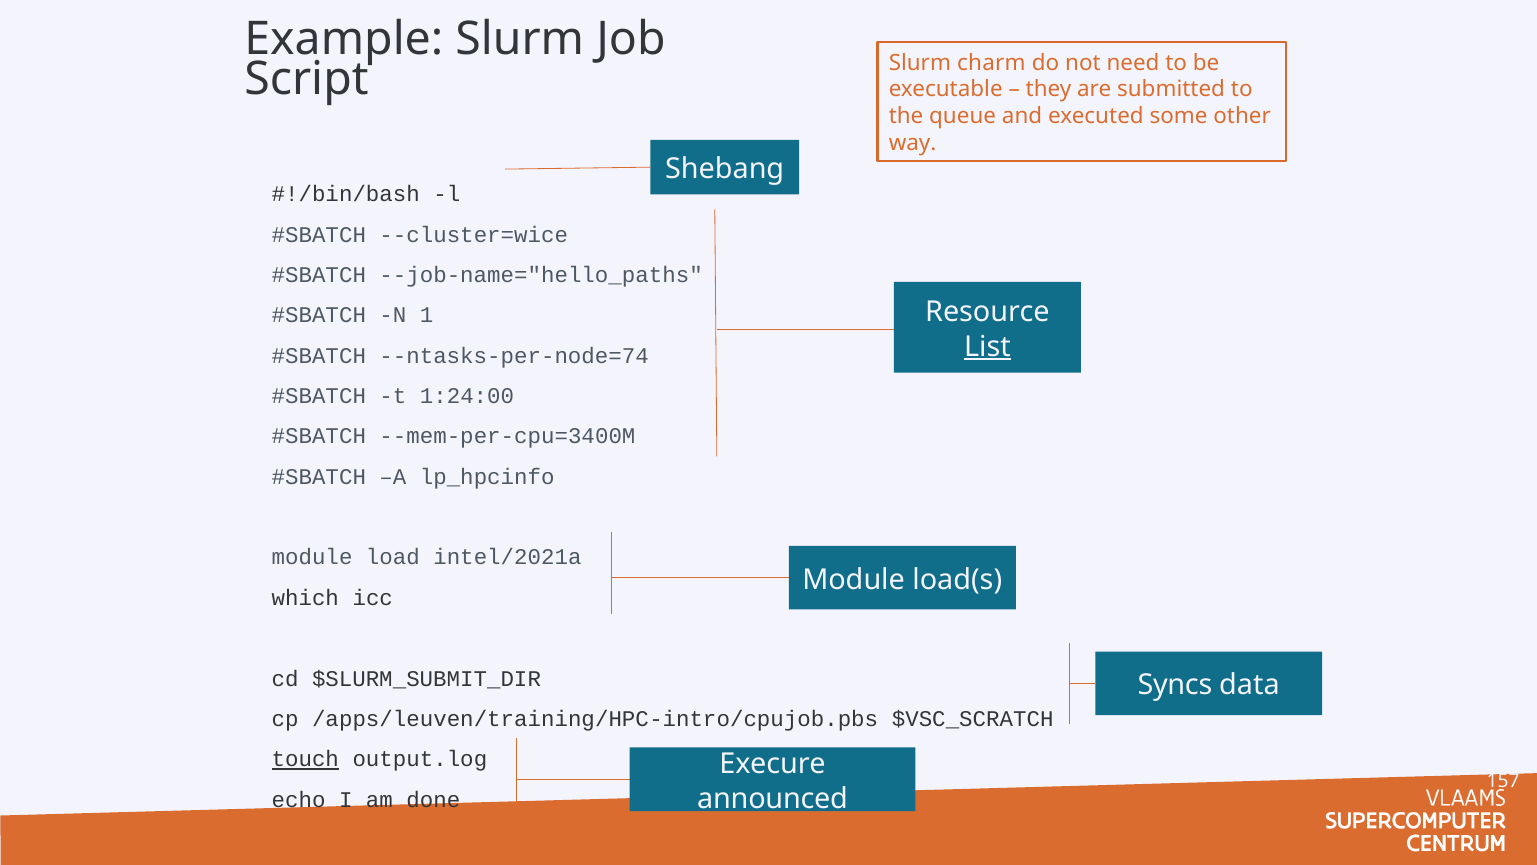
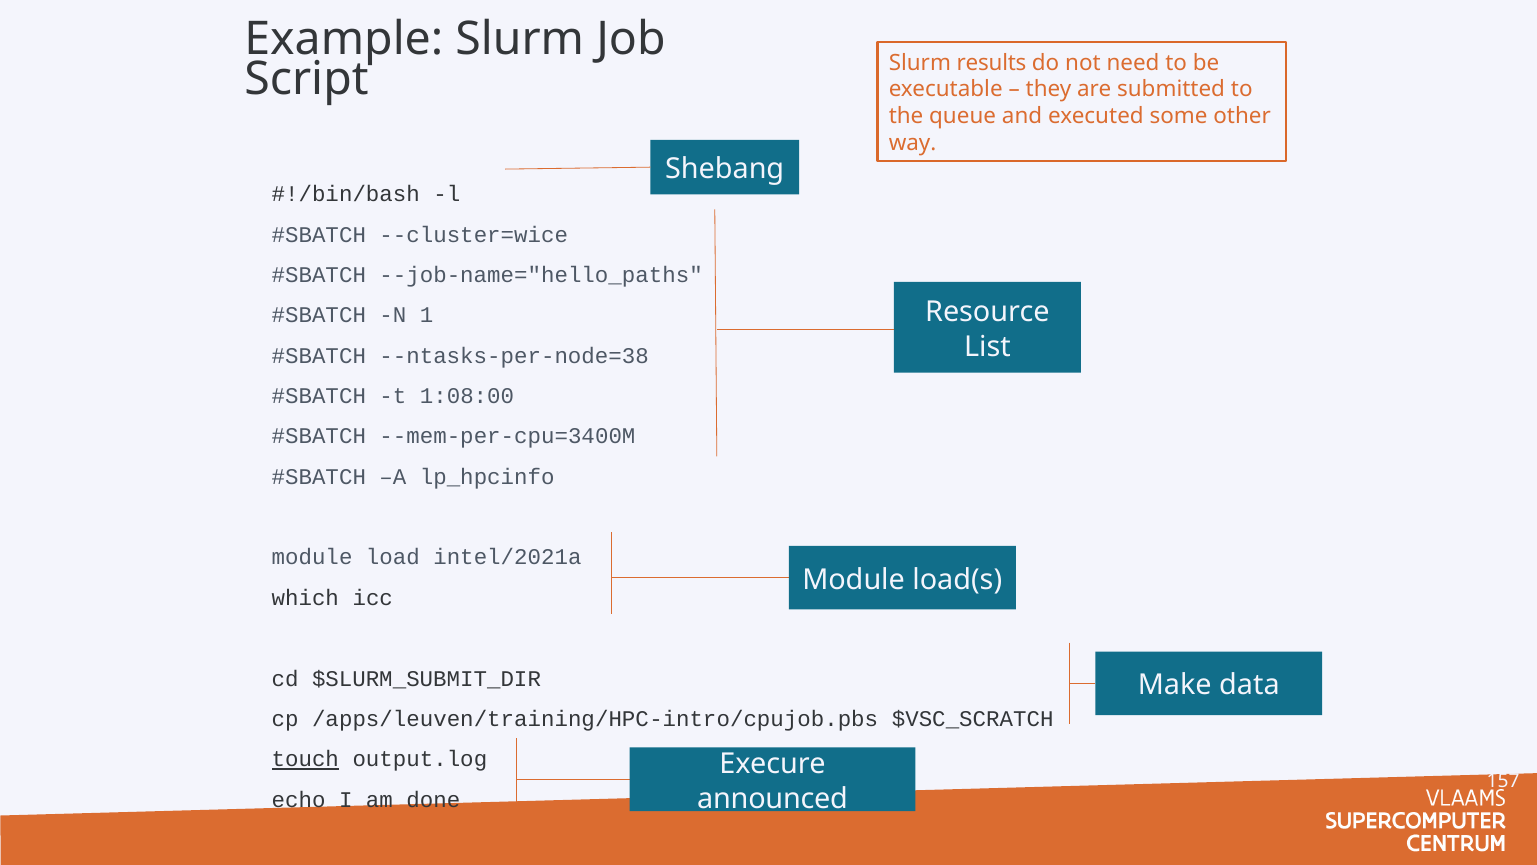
charm: charm -> results (992, 63)
List underline: present -> none (987, 347)
--ntasks-per-node=74: --ntasks-per-node=74 -> --ntasks-per-node=38 (514, 356)
1:24:00: 1:24:00 -> 1:08:00 (467, 396)
Syncs: Syncs -> Make (1175, 685)
